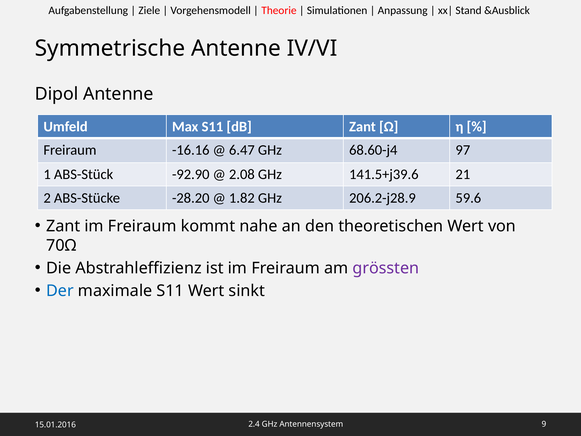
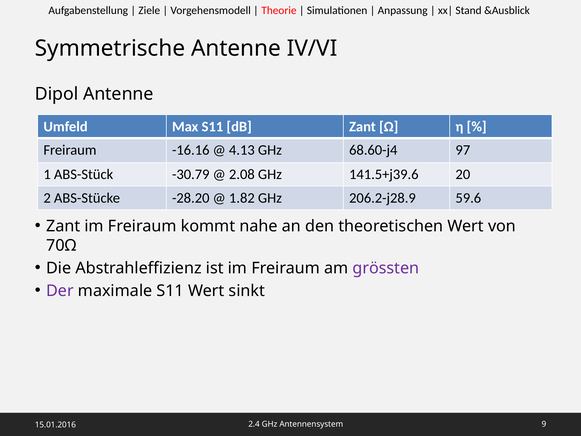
6.47: 6.47 -> 4.13 (242, 150)
-92.90: -92.90 -> -30.79 (191, 174)
21: 21 -> 20 (463, 174)
Der colour: blue -> purple (60, 291)
